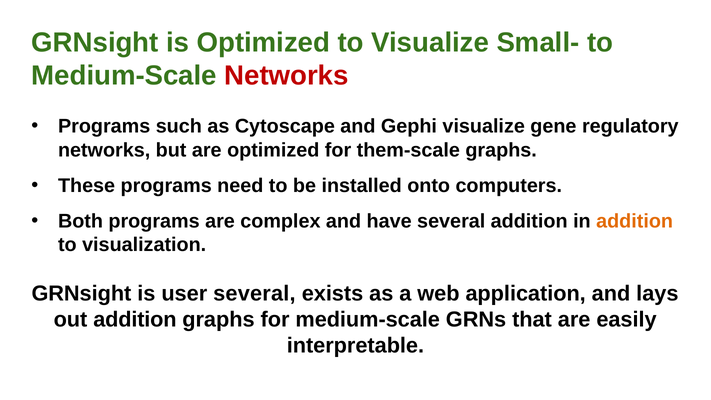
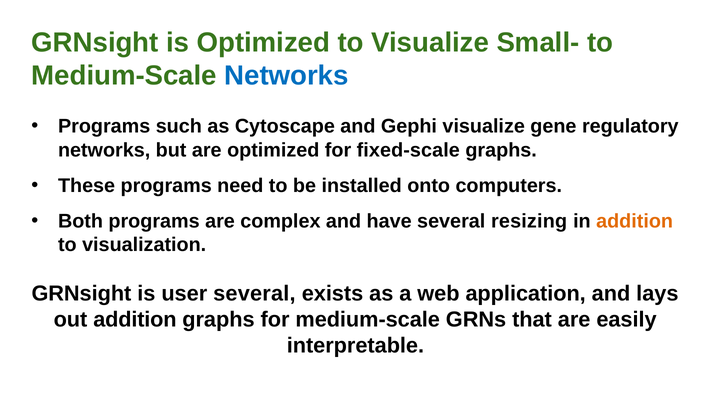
Networks colour: red -> blue (287, 76)
them-scale: them-scale -> fixed-scale (408, 150)
several addition: addition -> resizing (529, 221)
